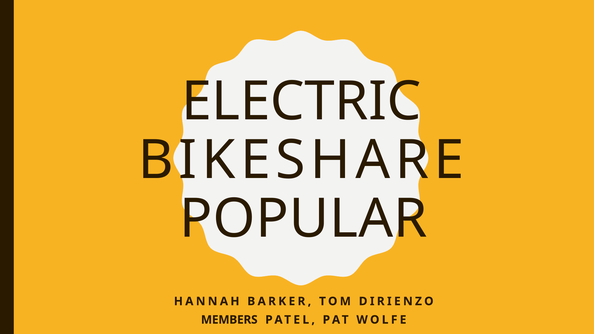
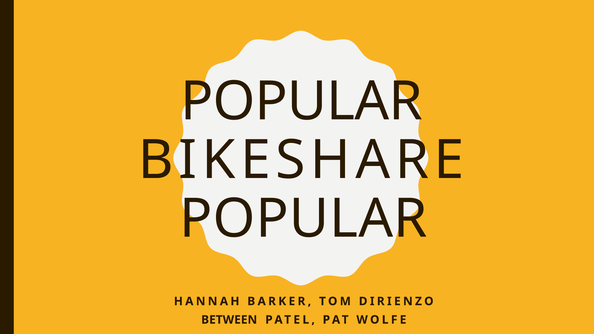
ELECTRIC: ELECTRIC -> POPULAR (301, 101)
MEMBERS: MEMBERS -> BETWEEN (229, 320)
